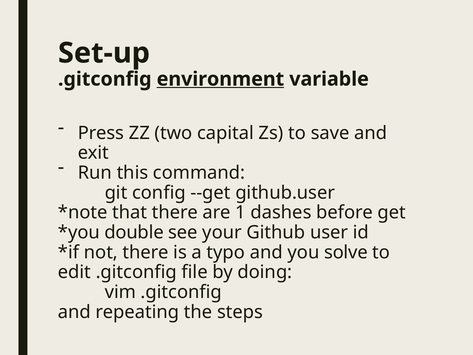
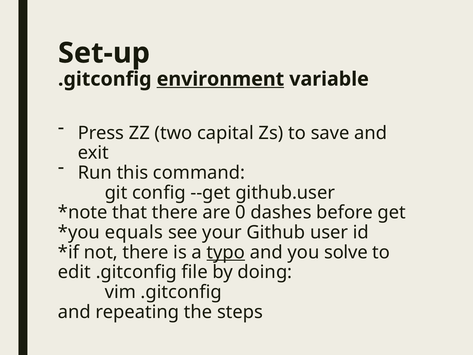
1: 1 -> 0 (241, 212)
double: double -> equals (134, 232)
typo underline: none -> present (226, 252)
